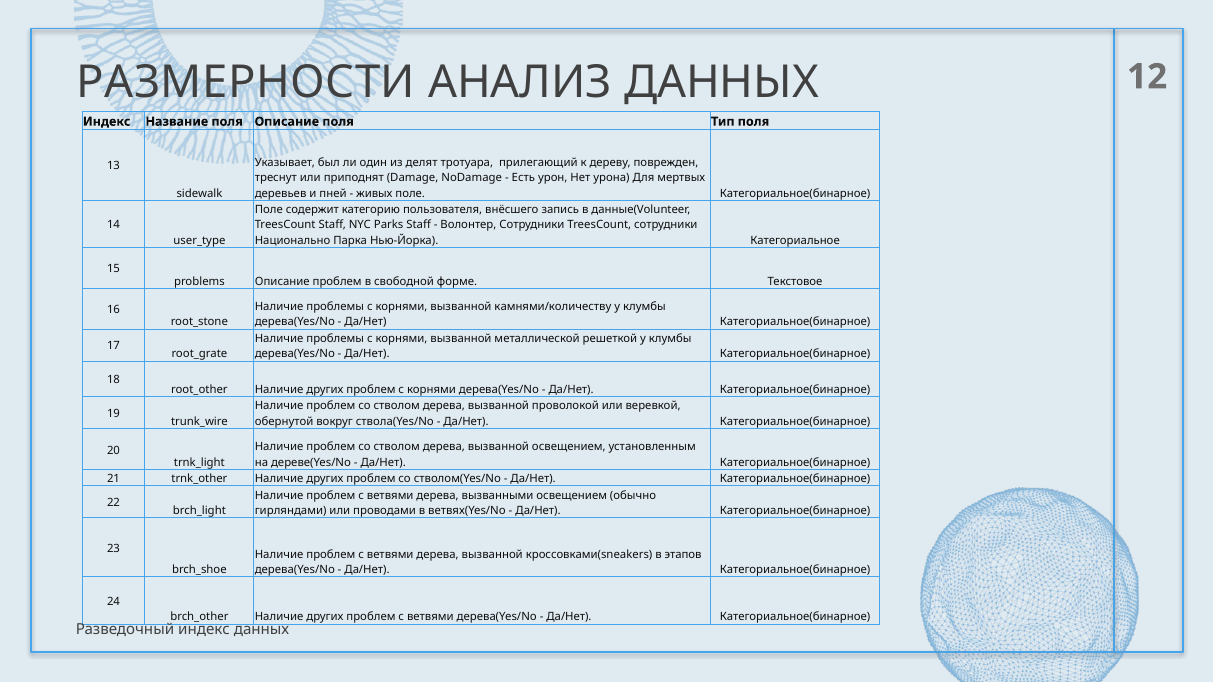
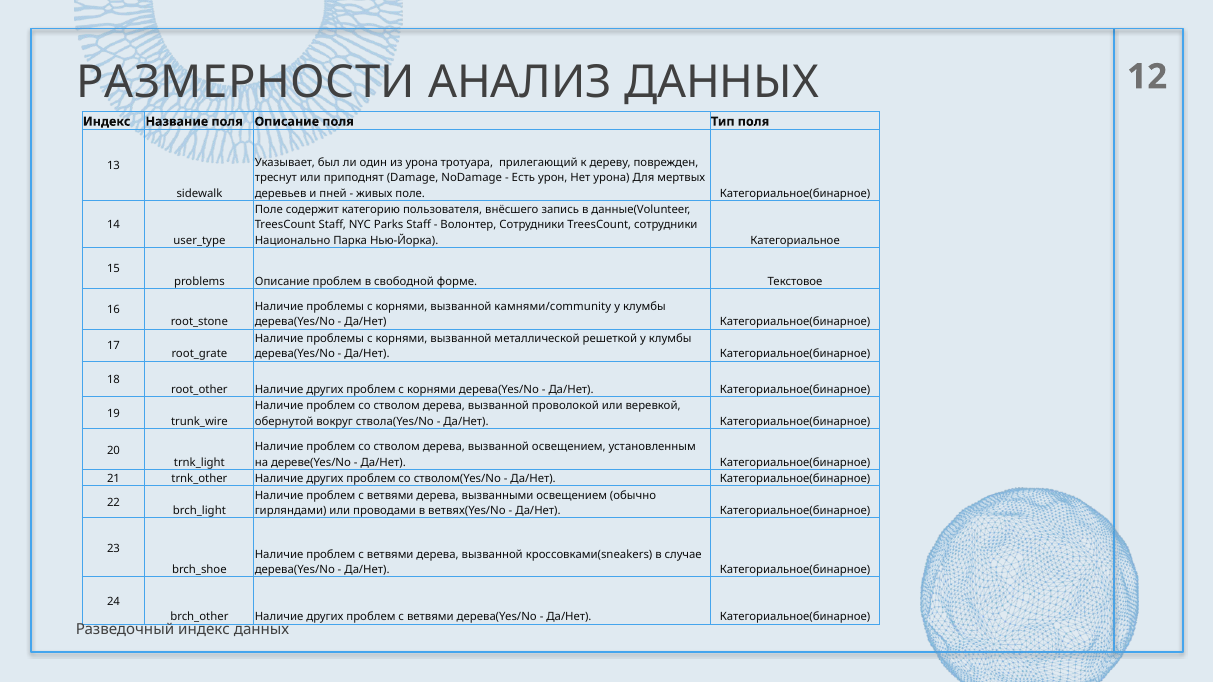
из делят: делят -> урона (422, 162)
камнями/количеству: камнями/количеству -> камнями/community (553, 307)
этапов: этапов -> случае (683, 555)
